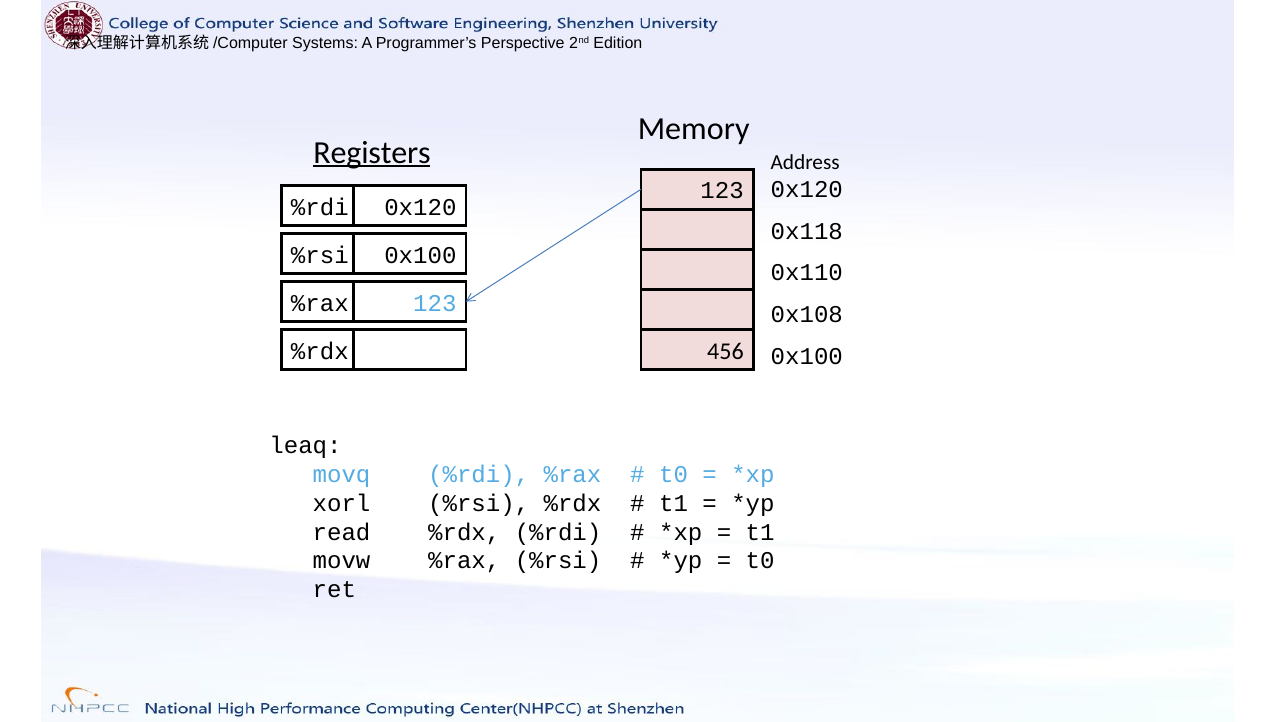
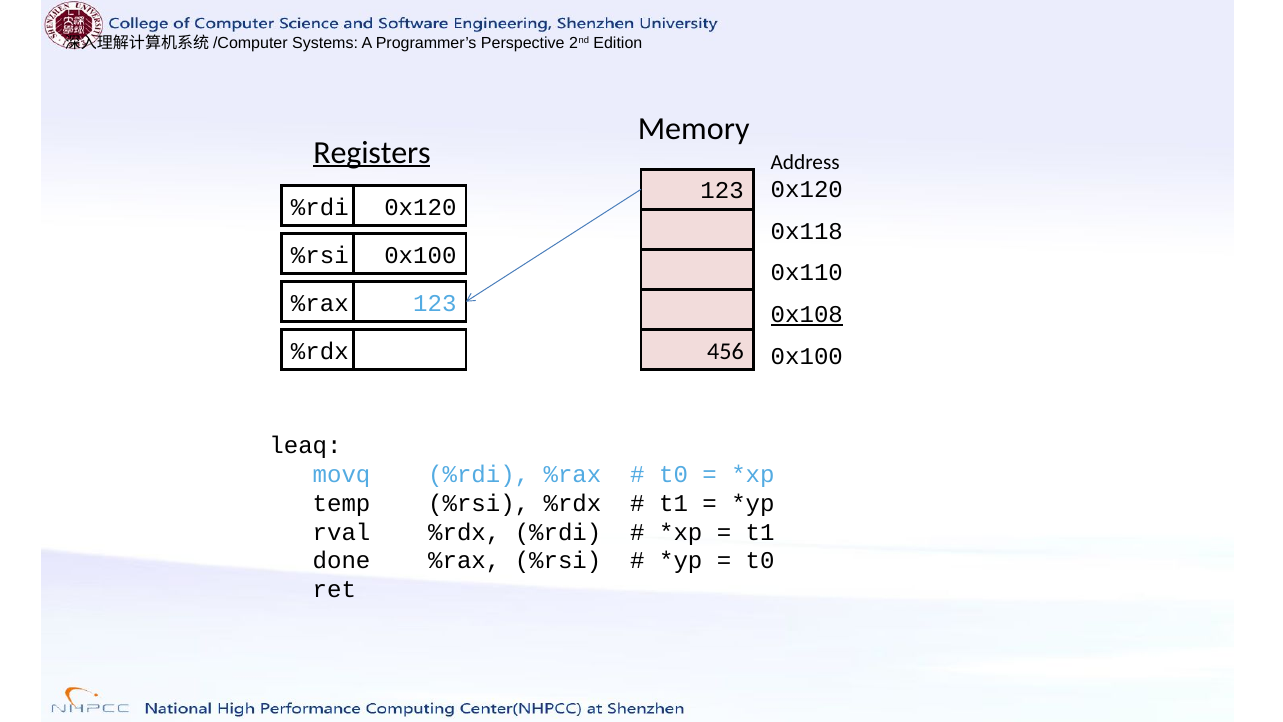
0x108 underline: none -> present (807, 314)
xorl: xorl -> temp (342, 503)
read: read -> rval (342, 532)
movw: movw -> done (342, 561)
